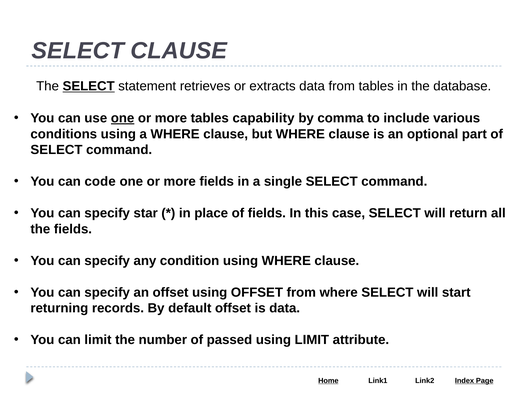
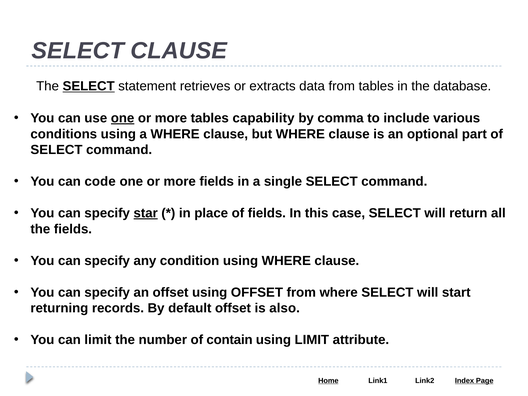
star underline: none -> present (146, 213)
is data: data -> also (285, 308)
passed: passed -> contain (230, 340)
